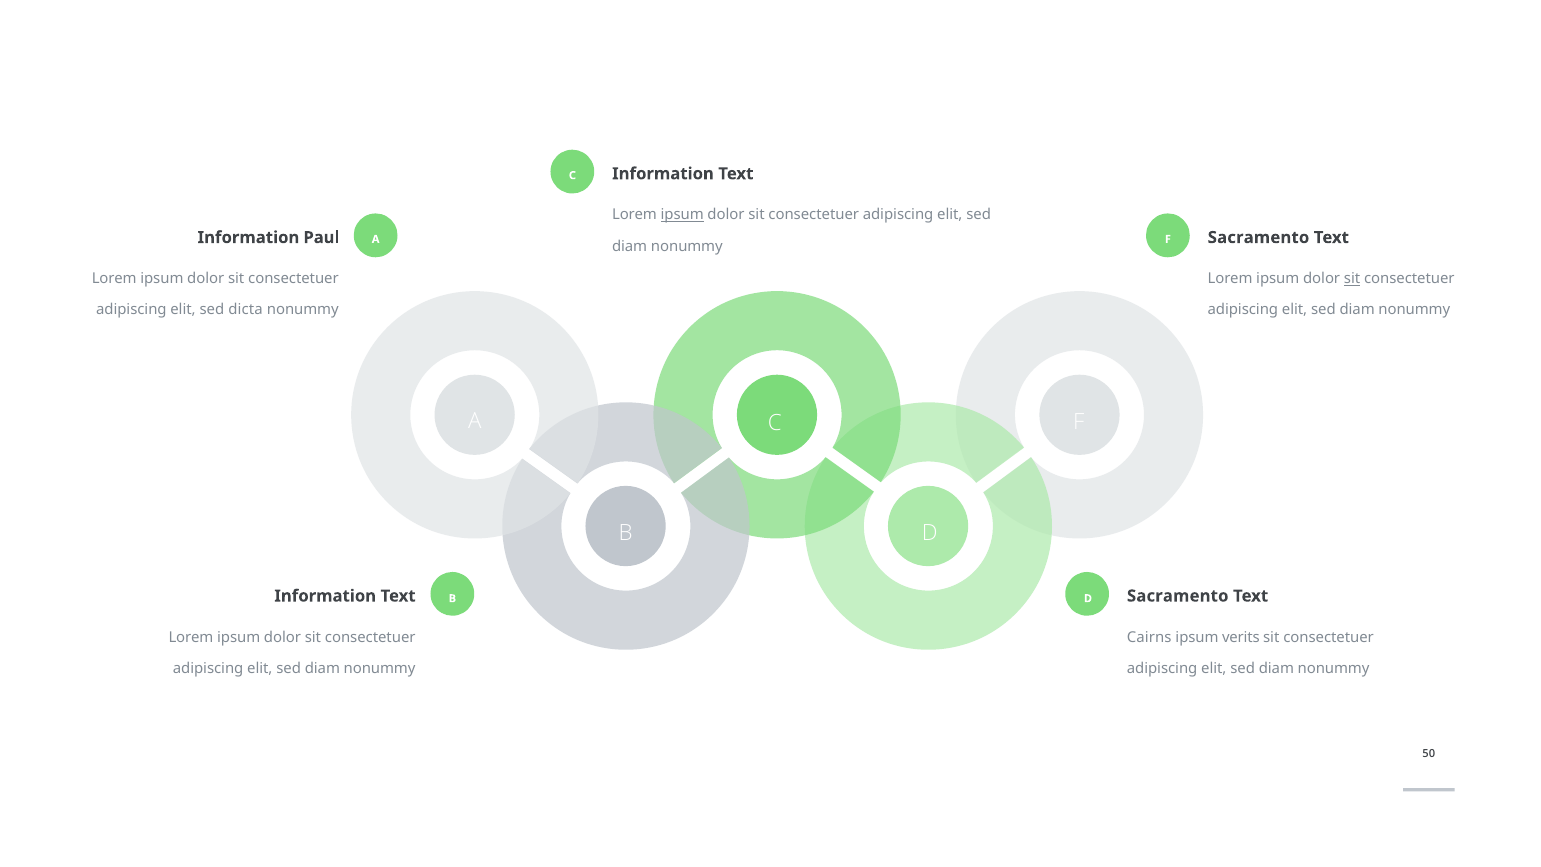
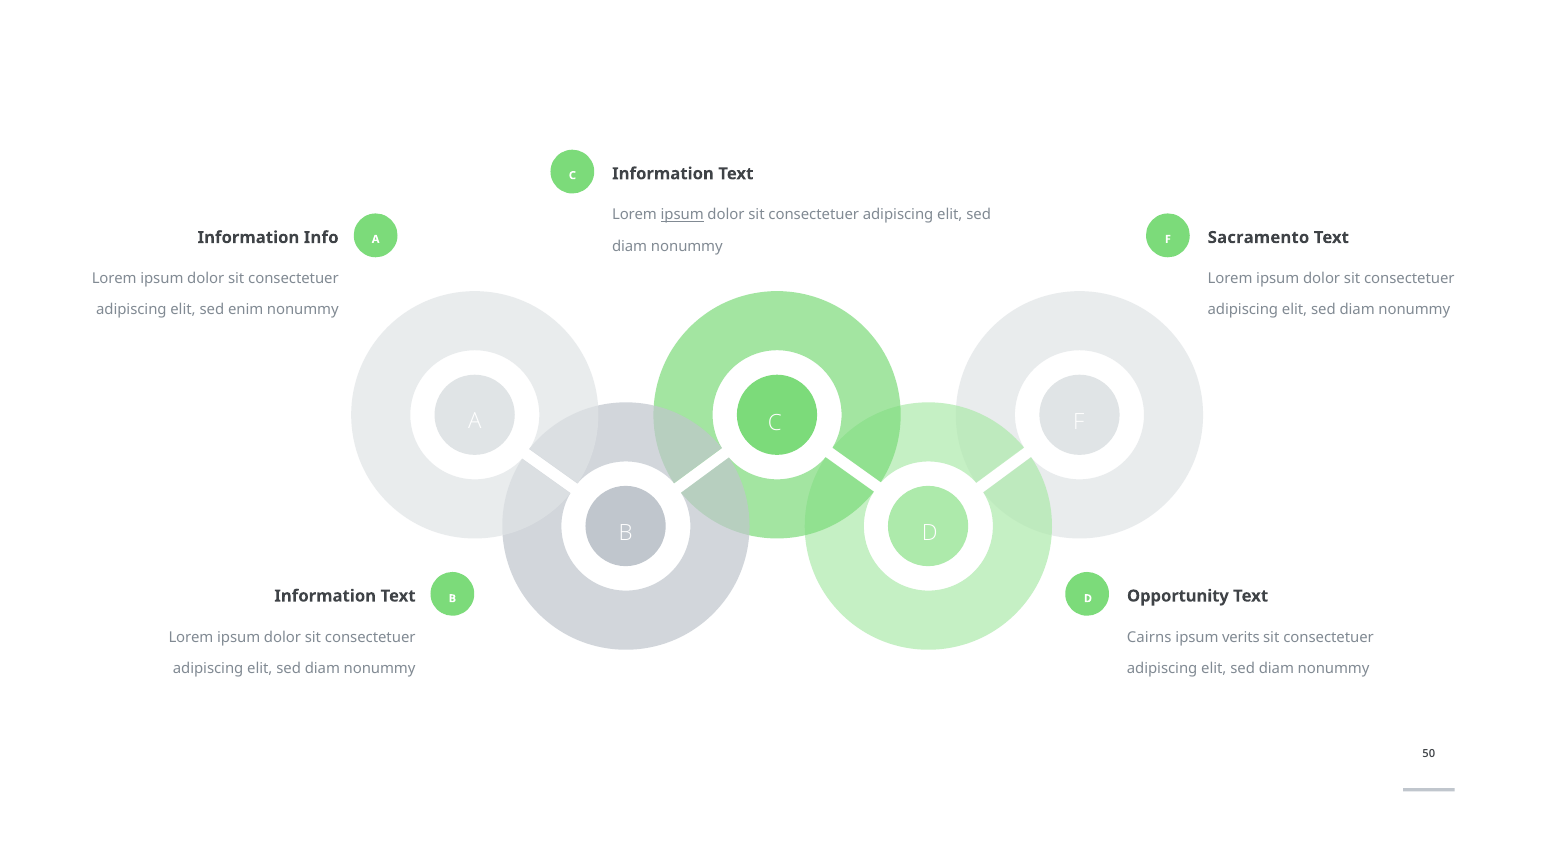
Paul: Paul -> Info (321, 237)
sit underline: present -> none (1352, 279)
dicta: dicta -> enim (246, 310)
Sacramento: Sacramento -> Opportunity (1178, 596)
